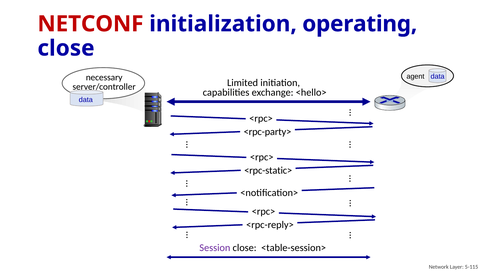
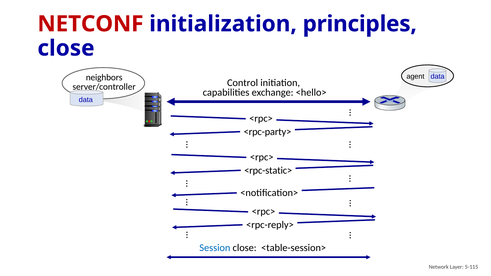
operating: operating -> principles (360, 24)
necessary: necessary -> neighbors (104, 77)
Limited: Limited -> Control (243, 83)
Session colour: purple -> blue (215, 248)
